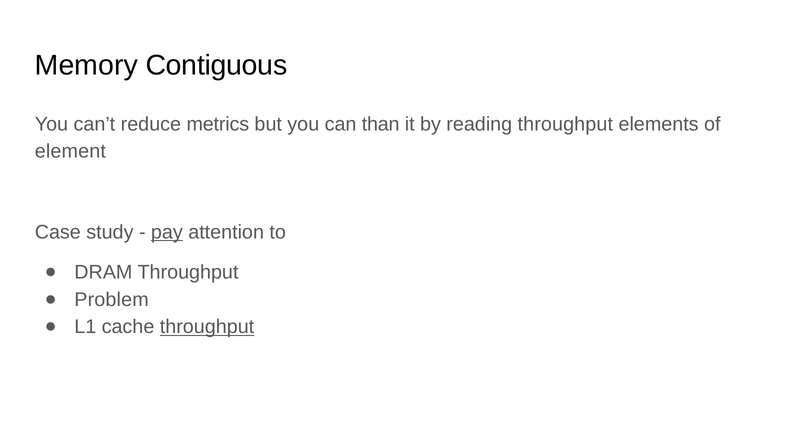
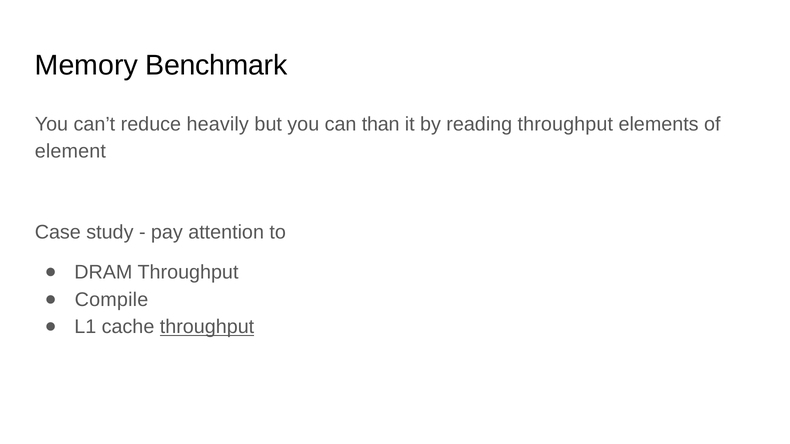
Contiguous: Contiguous -> Benchmark (216, 65)
metrics: metrics -> heavily (218, 124)
pay underline: present -> none (167, 232)
Problem: Problem -> Compile (112, 300)
